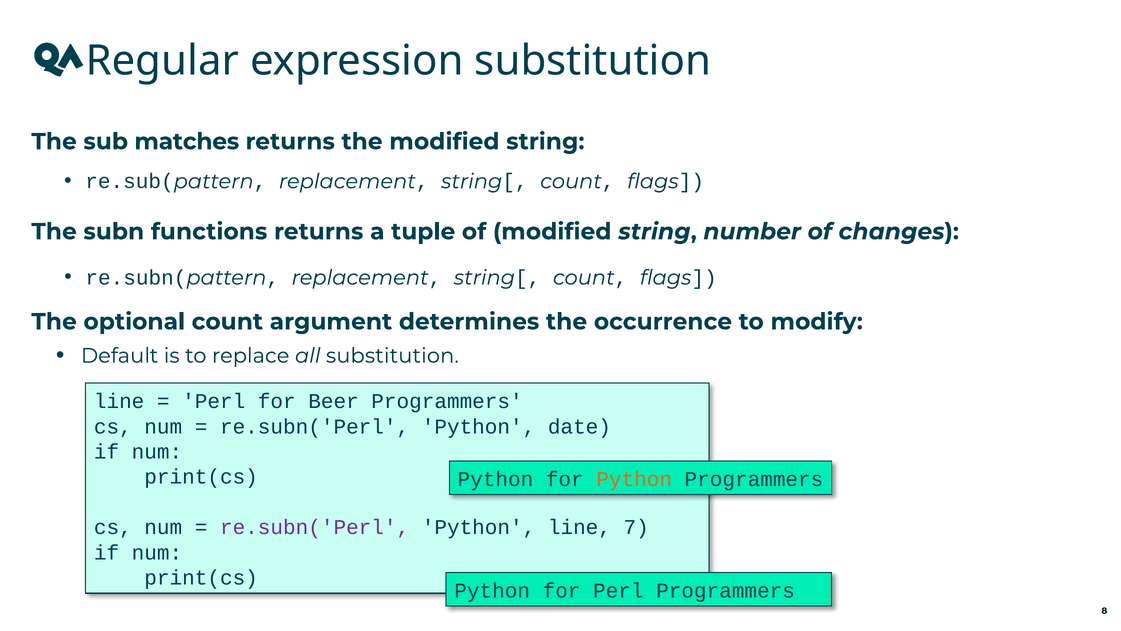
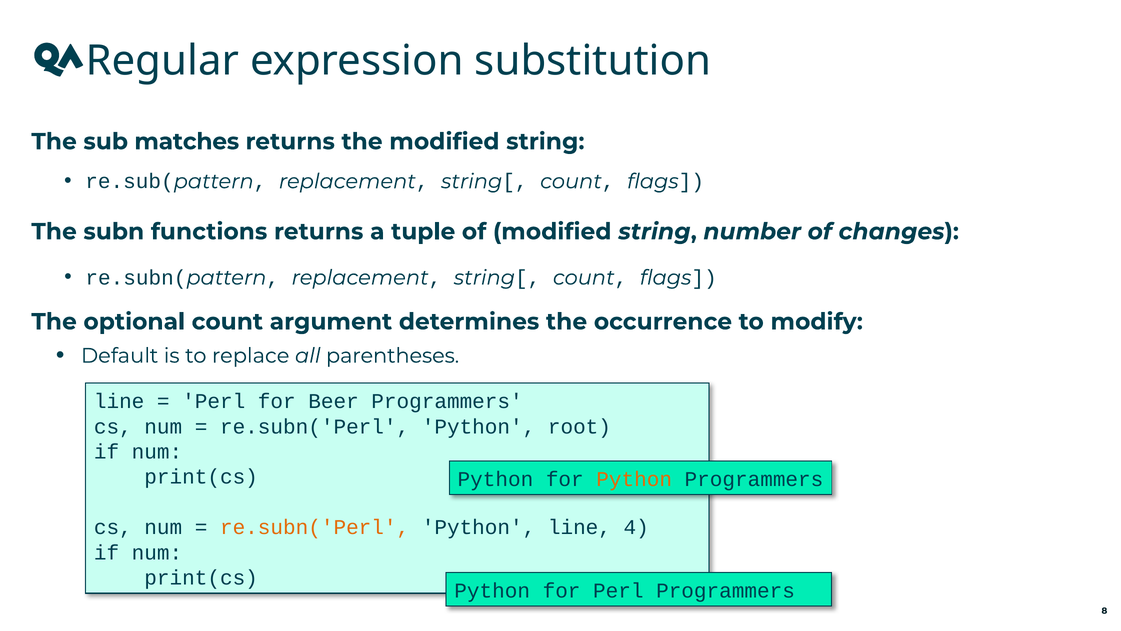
all substitution: substitution -> parentheses (393, 356)
date: date -> root (579, 426)
re.subn('Perl colour: purple -> orange (315, 527)
7: 7 -> 4 (636, 527)
